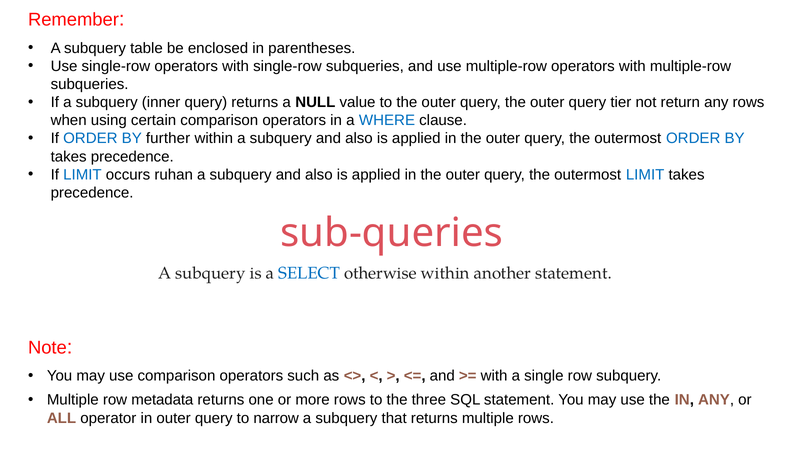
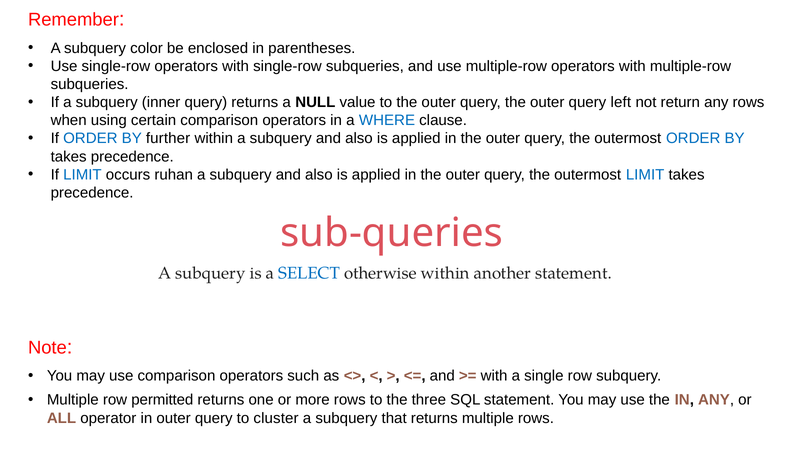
table: table -> color (146, 48)
tier: tier -> left (621, 102)
metadata: metadata -> permitted (162, 400)
narrow: narrow -> cluster (276, 418)
